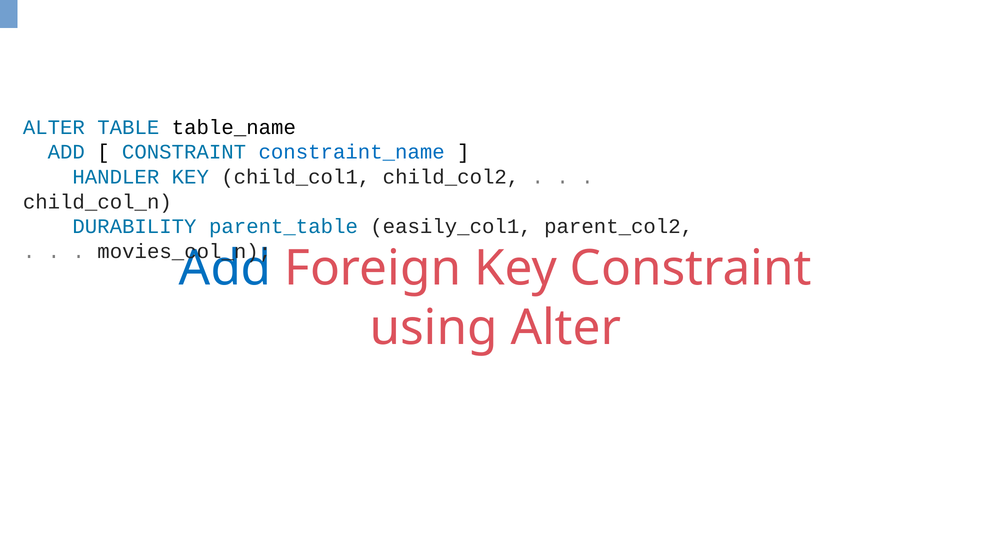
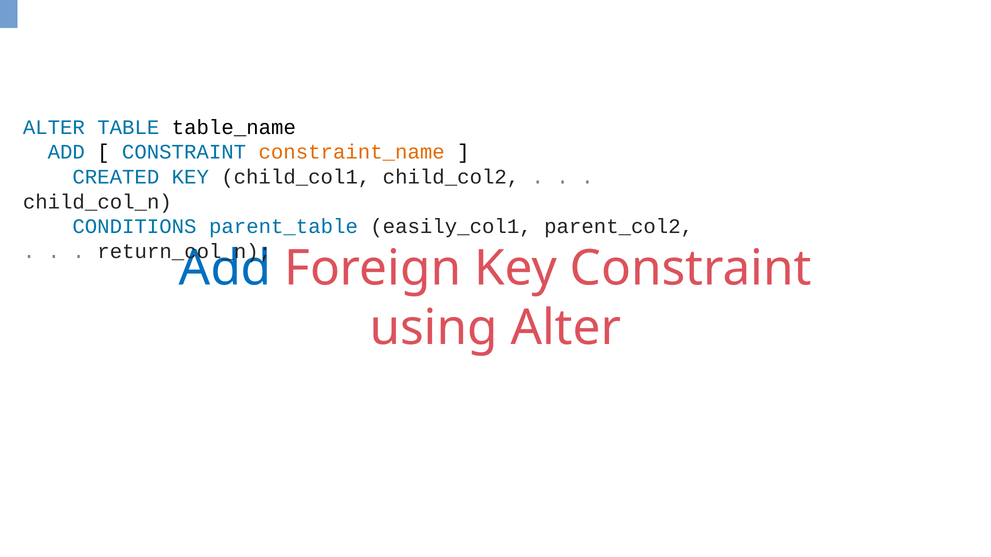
constraint_name colour: blue -> orange (352, 152)
HANDLER: HANDLER -> CREATED (116, 177)
DURABILITY: DURABILITY -> CONDITIONS (134, 227)
movies_col_n: movies_col_n -> return_col_n (184, 251)
